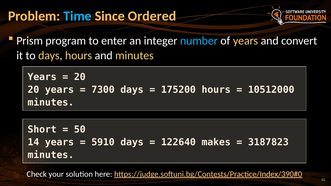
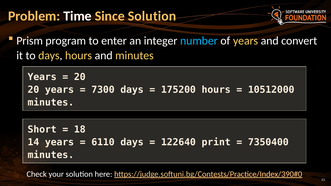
Time colour: light blue -> white (77, 16)
Since Ordered: Ordered -> Solution (152, 16)
50: 50 -> 18 (80, 130)
5910: 5910 -> 6110 (103, 142)
makes: makes -> print (216, 142)
3187823: 3187823 -> 7350400 (268, 142)
